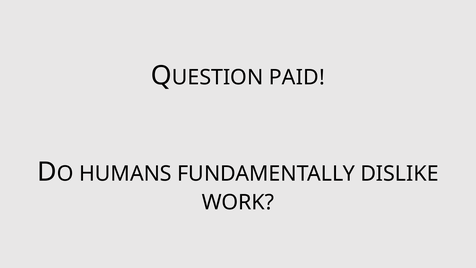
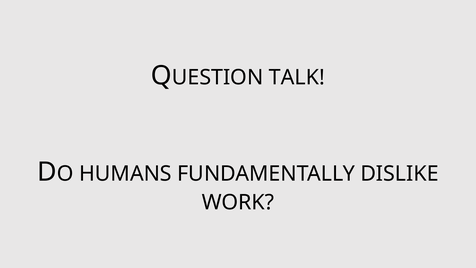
PAID: PAID -> TALK (297, 77)
